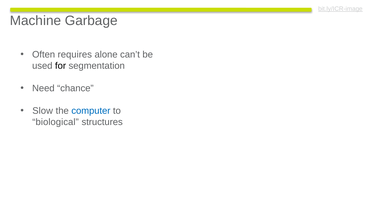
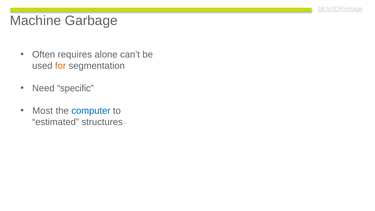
for colour: black -> orange (61, 66)
chance: chance -> specific (75, 88)
Slow: Slow -> Most (43, 111)
biological: biological -> estimated (56, 122)
